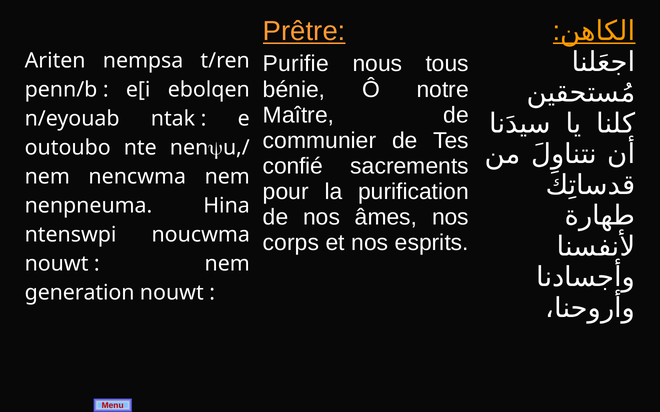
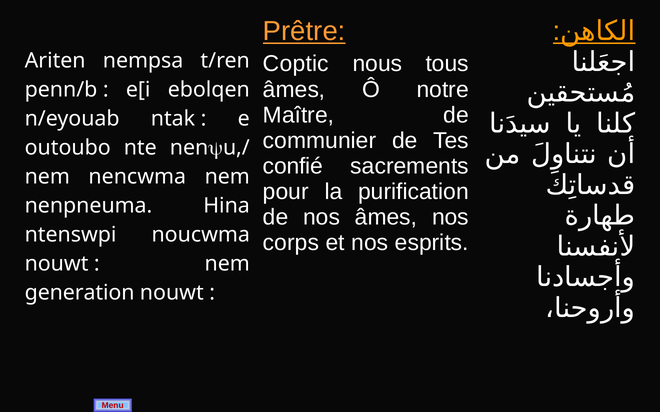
Purifie: Purifie -> Coptic (296, 64)
bénie: bénie -> âmes (294, 90)
